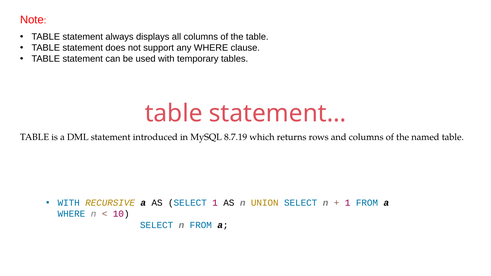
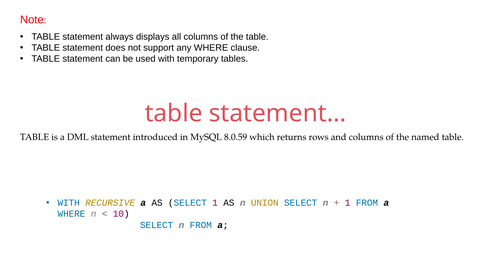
8.7.19: 8.7.19 -> 8.0.59 (236, 137)
